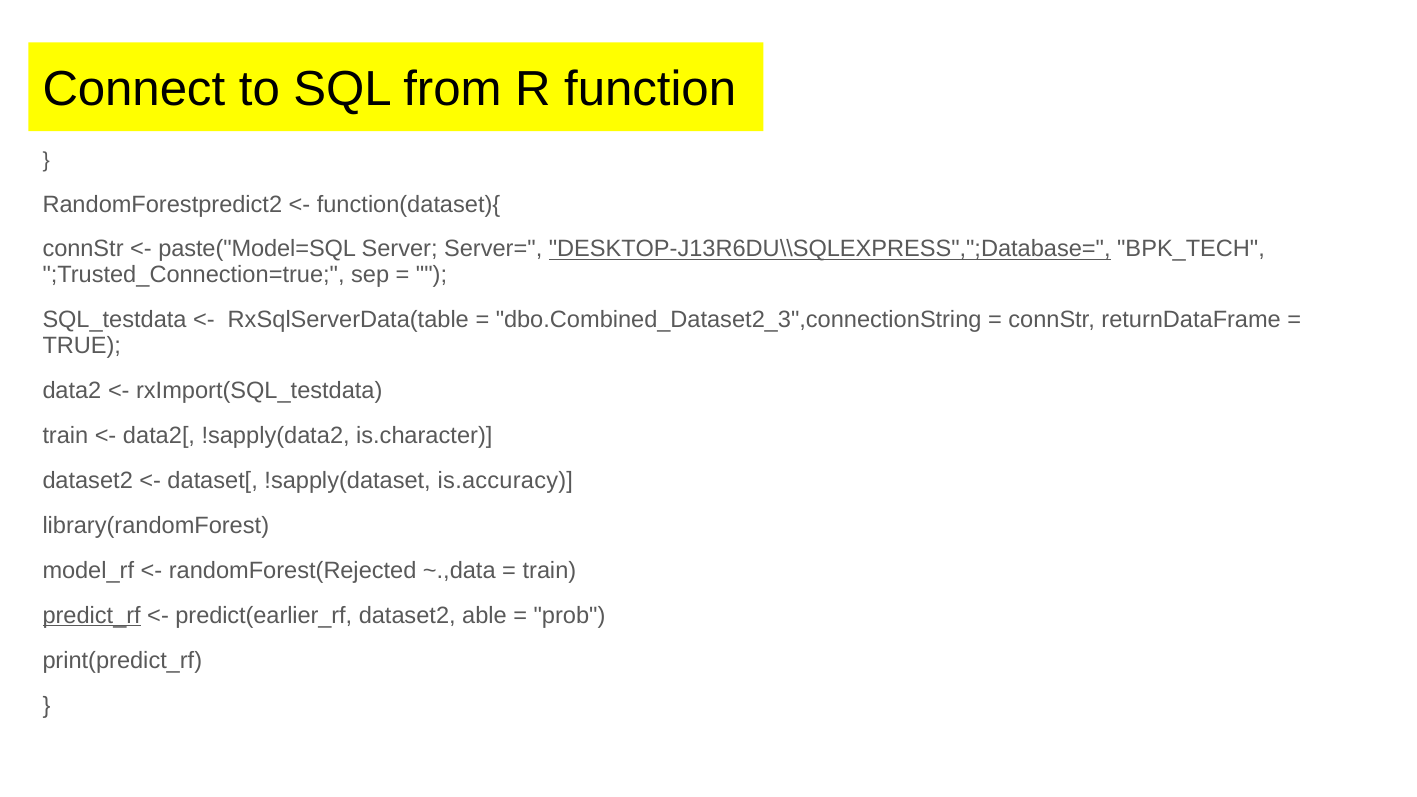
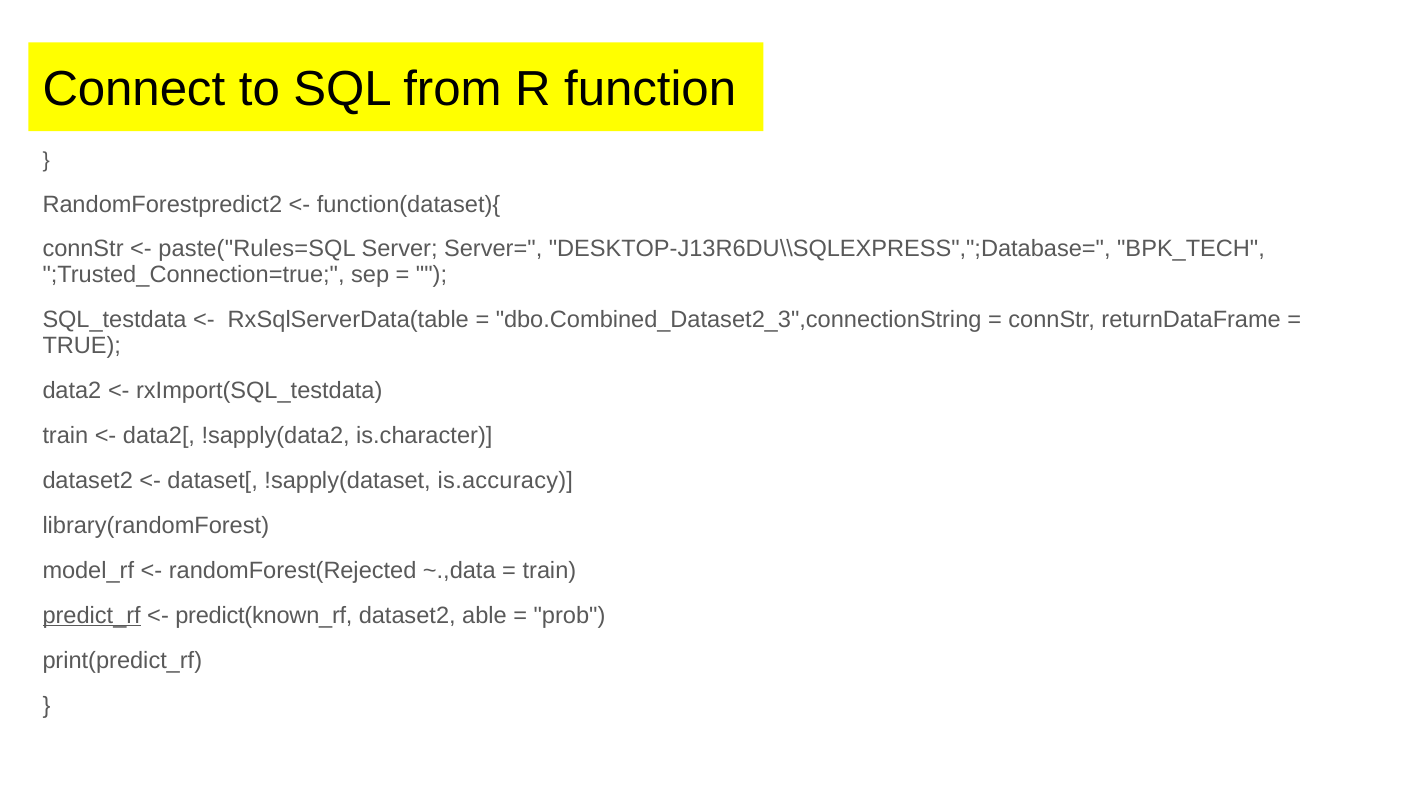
paste("Model=SQL: paste("Model=SQL -> paste("Rules=SQL (257, 249)
DESKTOP-J13R6DU\\SQLEXPRESS",";Database= underline: present -> none (830, 249)
predict(earlier_rf: predict(earlier_rf -> predict(known_rf (264, 616)
